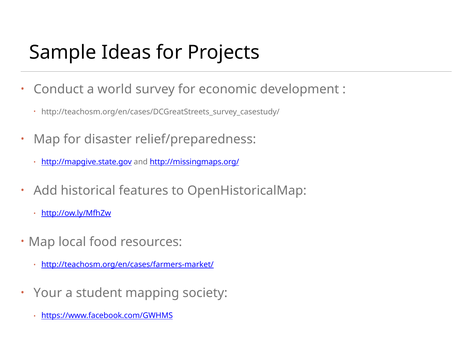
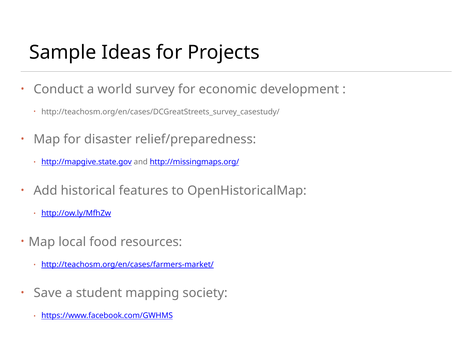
Your: Your -> Save (48, 293)
